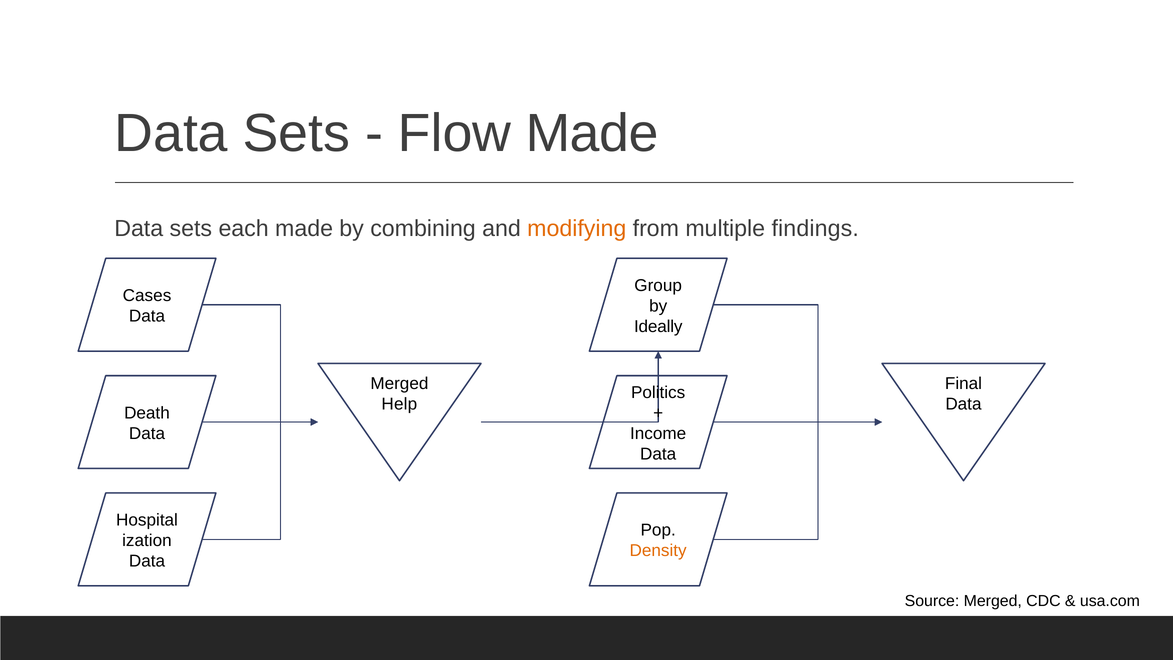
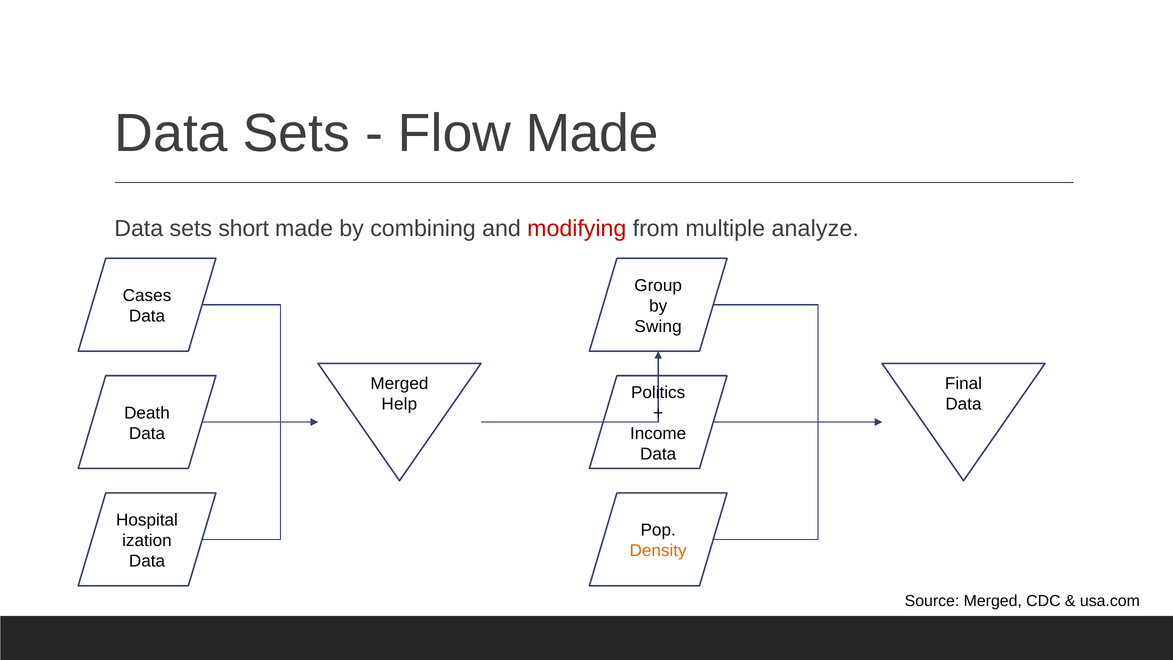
each: each -> short (244, 228)
modifying colour: orange -> red (577, 228)
findings: findings -> analyze (815, 228)
Ideally: Ideally -> Swing (658, 326)
